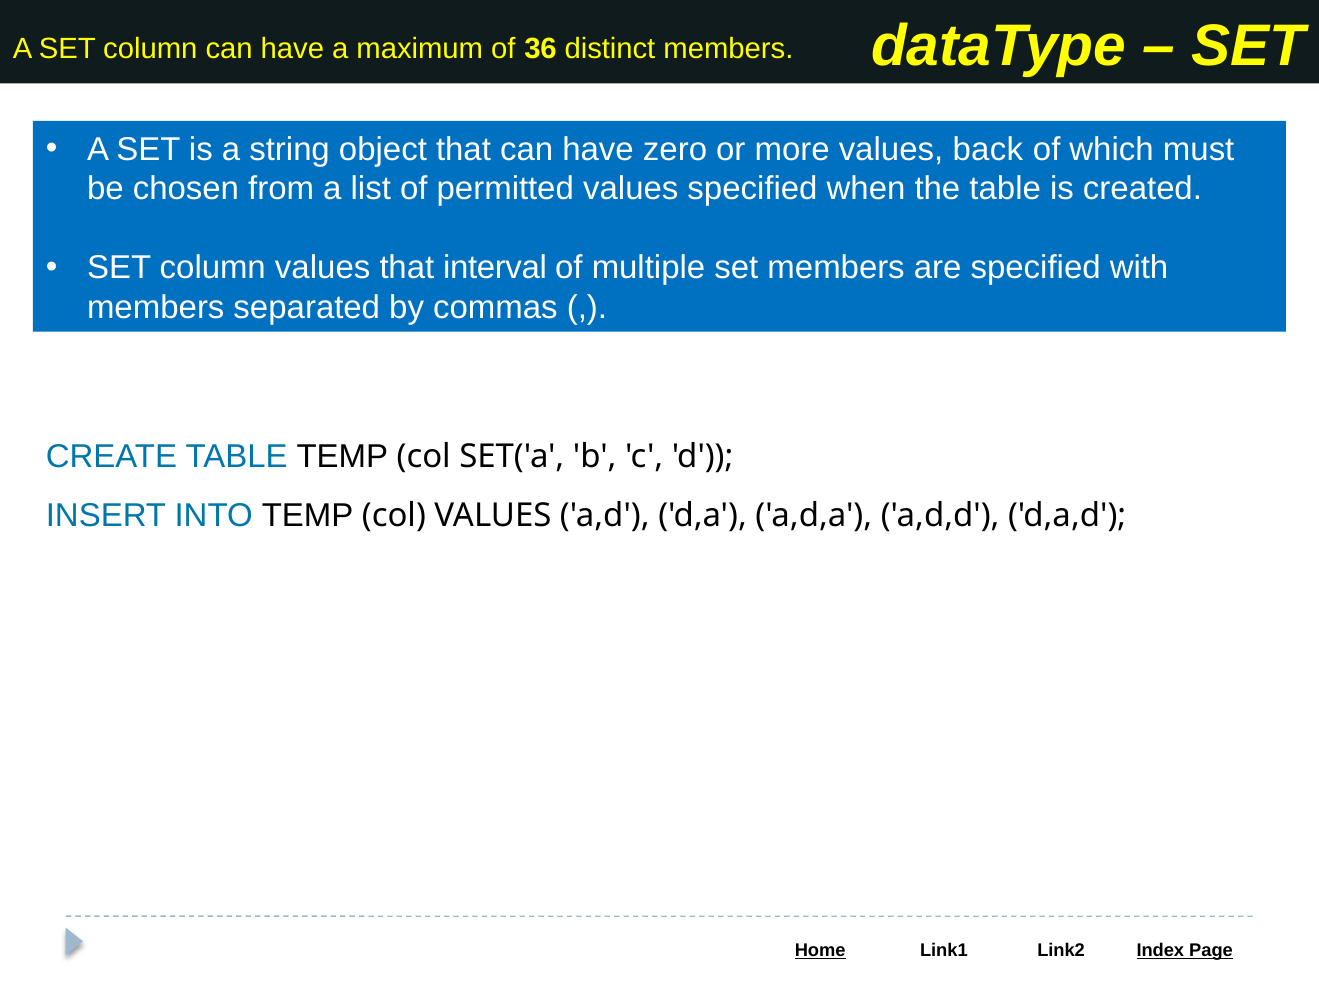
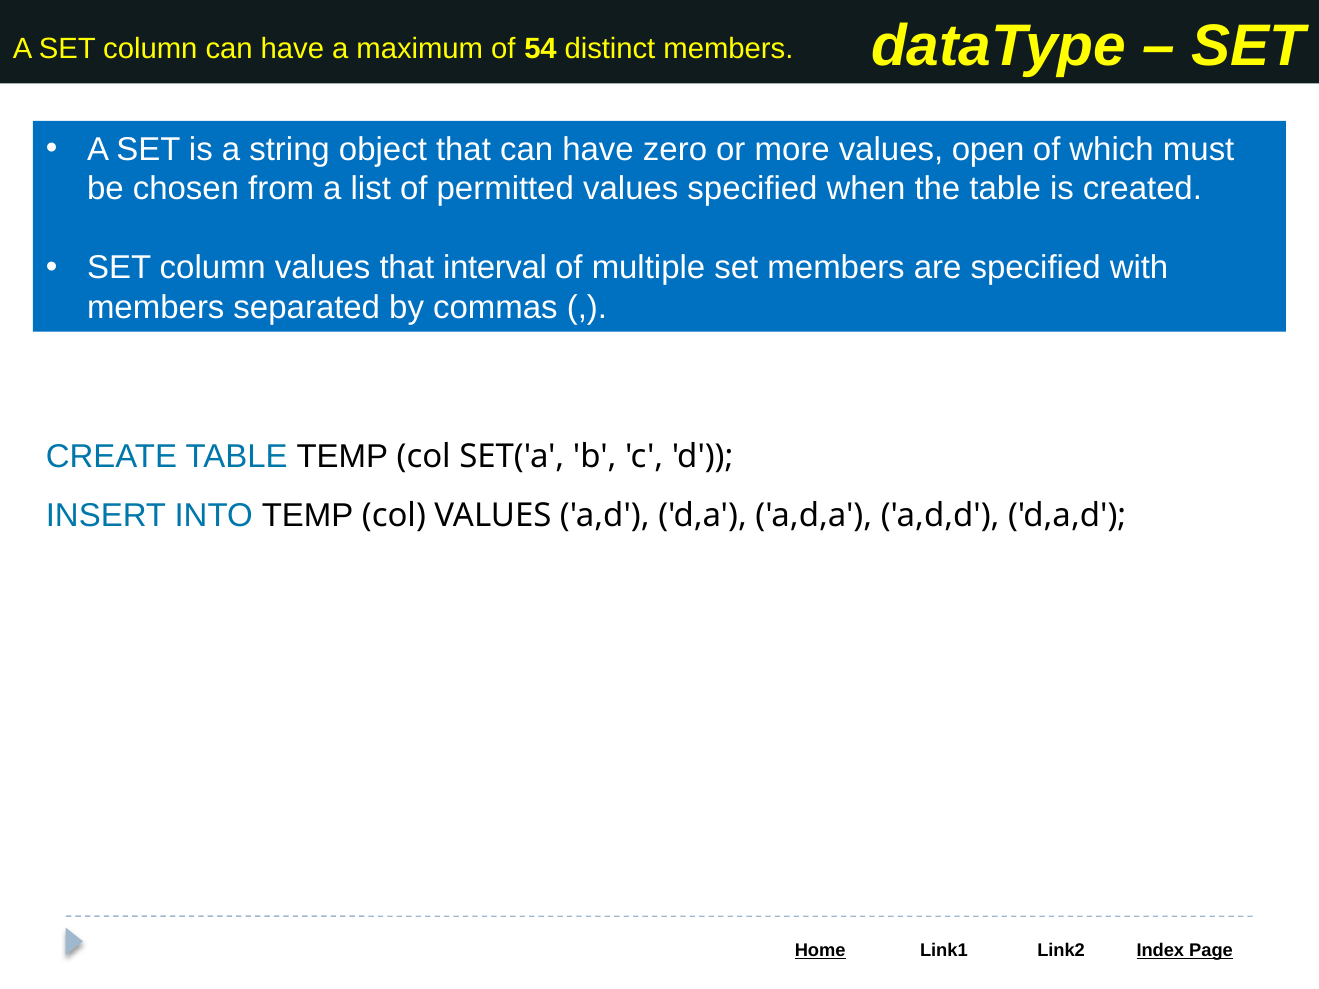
36: 36 -> 54 (541, 49)
back: back -> open (988, 149)
